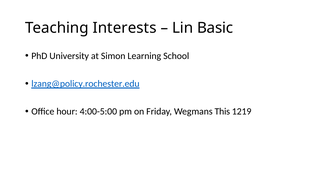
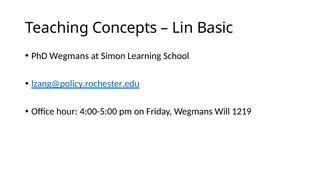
Interests: Interests -> Concepts (125, 28)
PhD University: University -> Wegmans (69, 56)
This: This -> Will (222, 111)
